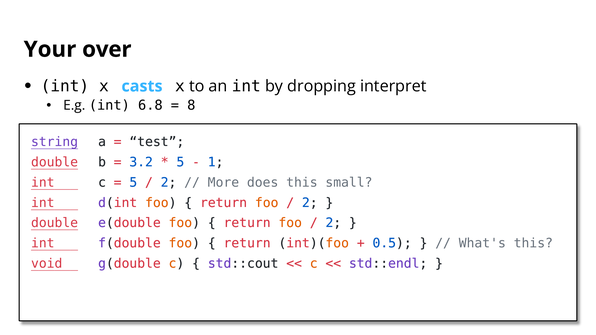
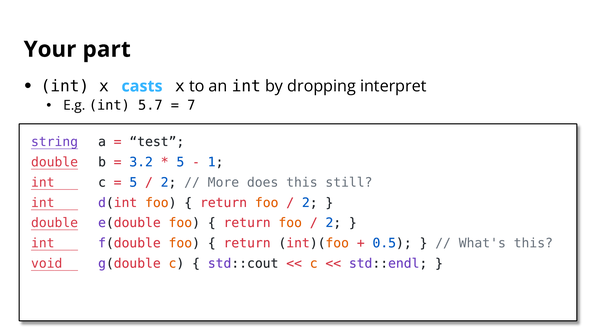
over: over -> part (107, 49)
6.8: 6.8 -> 5.7 (150, 105)
8: 8 -> 7 (191, 105)
small: small -> still (349, 183)
